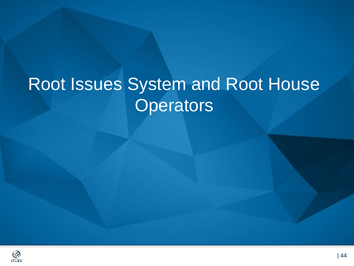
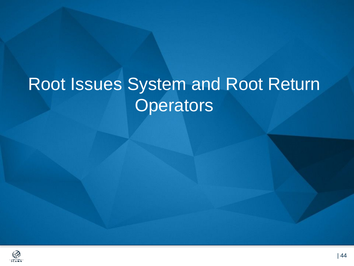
House: House -> Return (294, 84)
